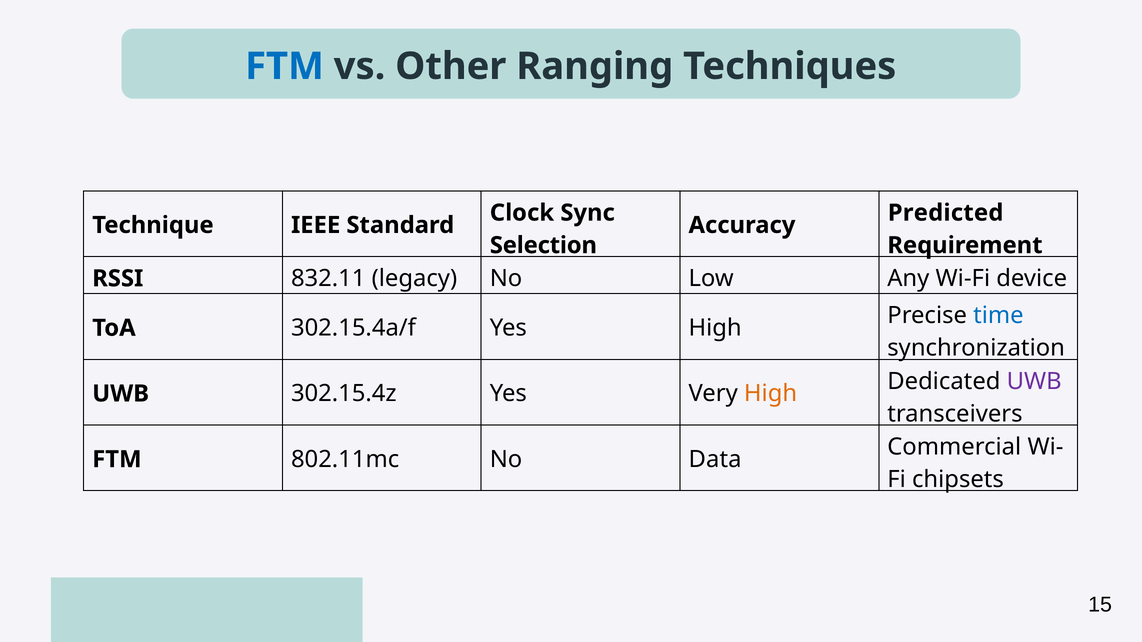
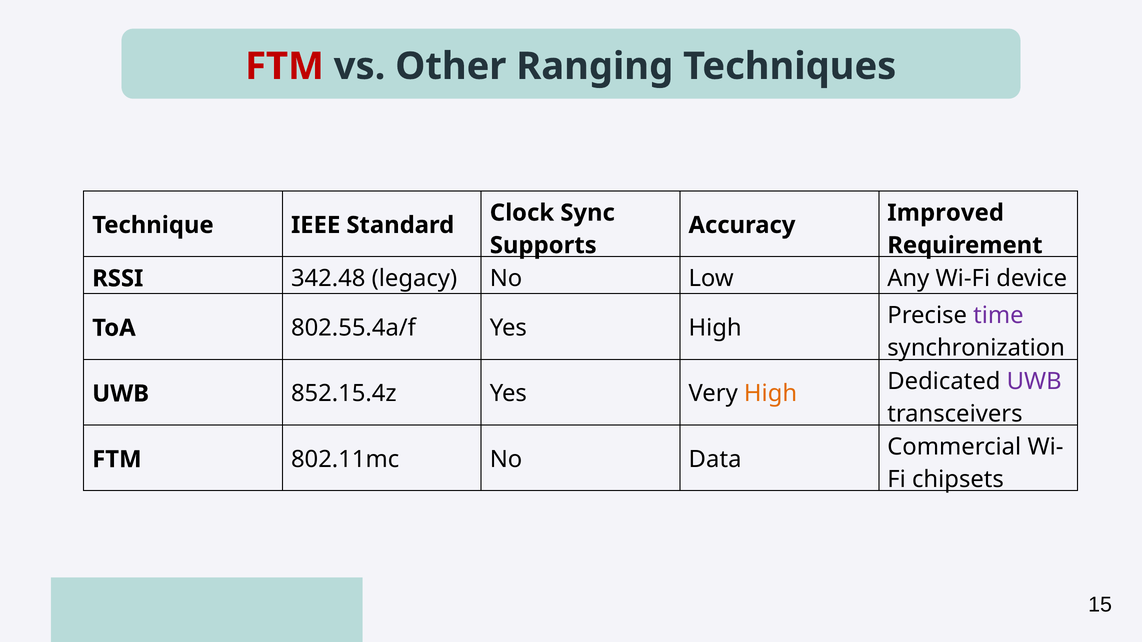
FTM colour: blue -> red (285, 66)
Predicted: Predicted -> Improved (946, 213)
Selection: Selection -> Supports (543, 245)
832.11: 832.11 -> 342.48 (328, 279)
time colour: blue -> purple (998, 316)
302.15.4a/f: 302.15.4a/f -> 802.55.4a/f (353, 328)
302.15.4z: 302.15.4z -> 852.15.4z (344, 394)
